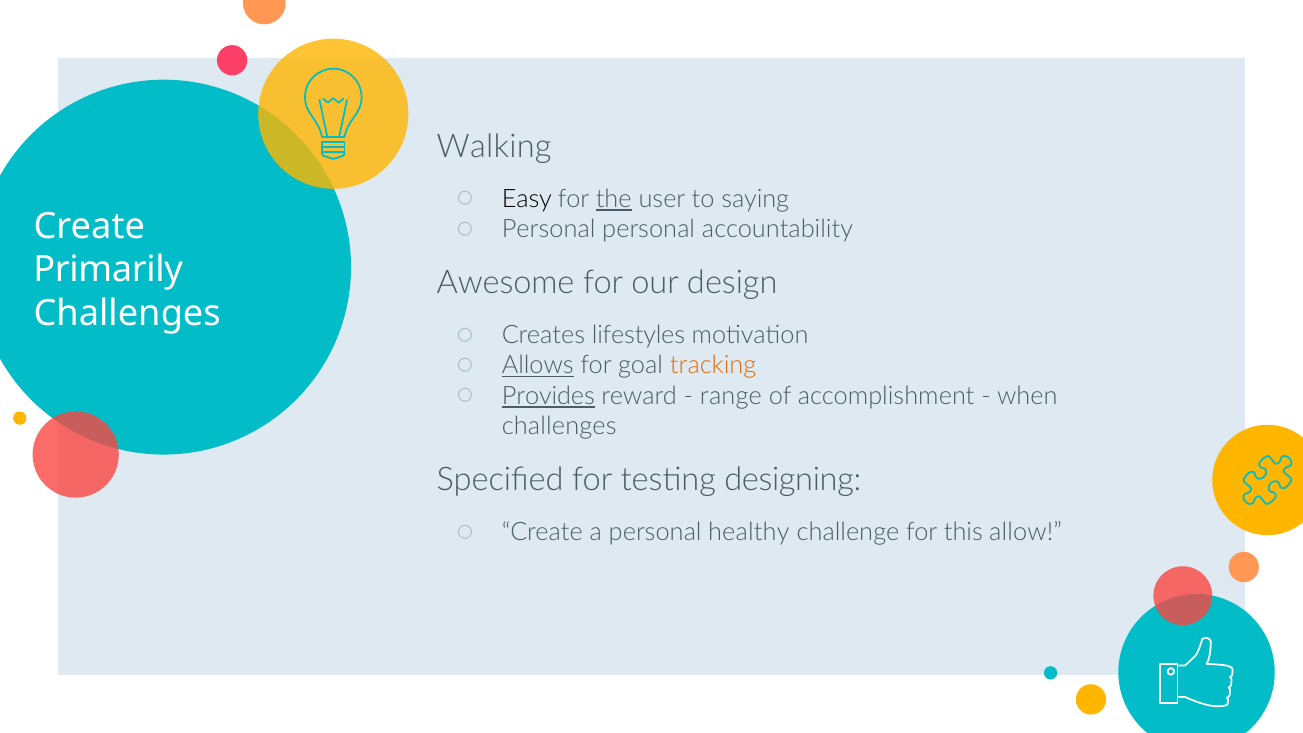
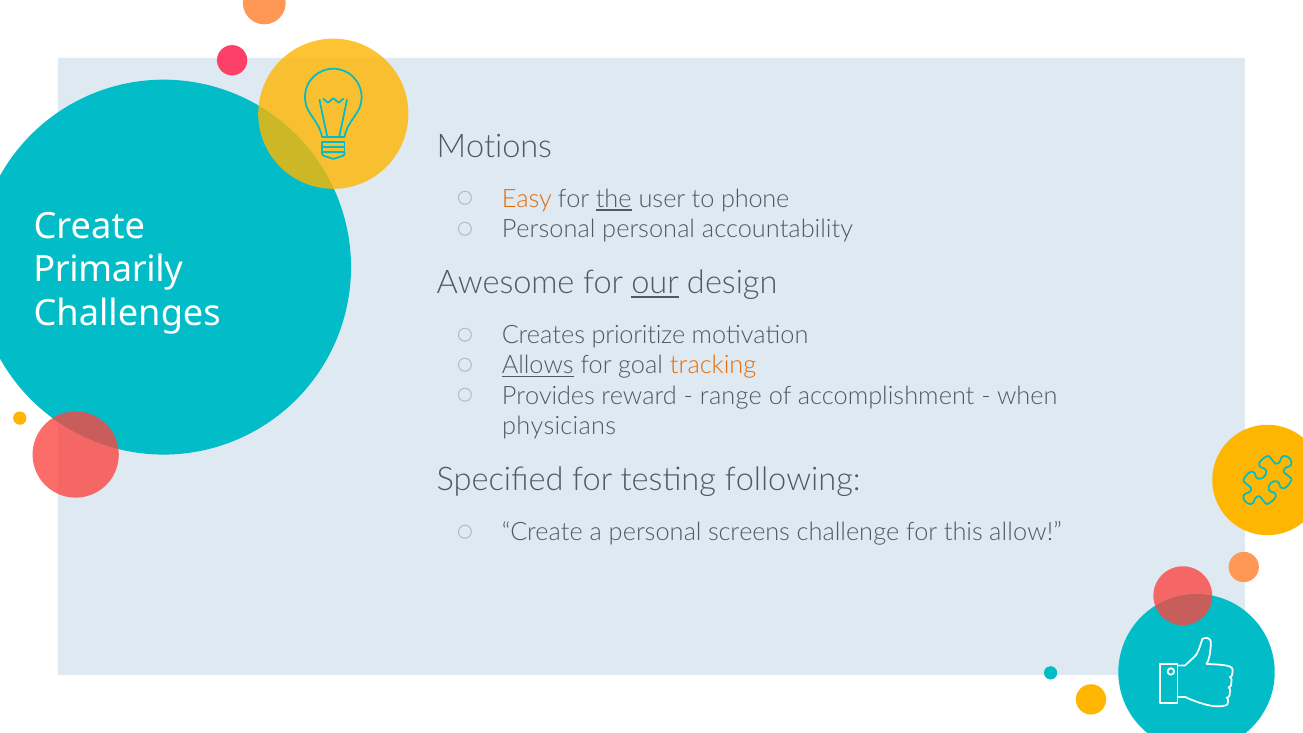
Walking: Walking -> Motions (494, 146)
Easy colour: black -> orange (527, 199)
saying: saying -> phone (755, 199)
our underline: none -> present (655, 283)
lifestyles: lifestyles -> prioritize (638, 335)
Provides underline: present -> none (548, 396)
challenges: challenges -> physicians (559, 426)
designing: designing -> following (793, 480)
healthy: healthy -> screens (749, 532)
